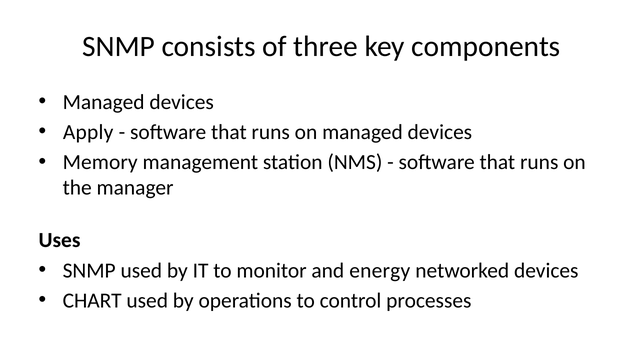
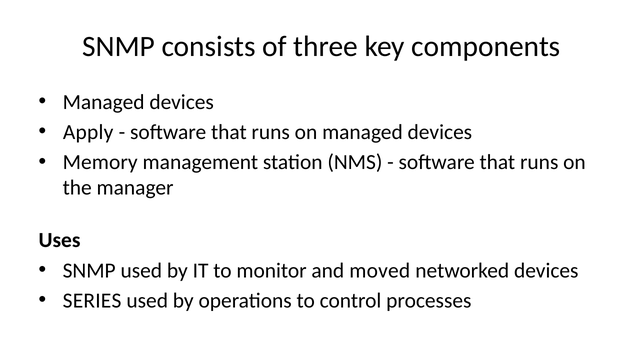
energy: energy -> moved (380, 270)
CHART: CHART -> SERIES (92, 300)
